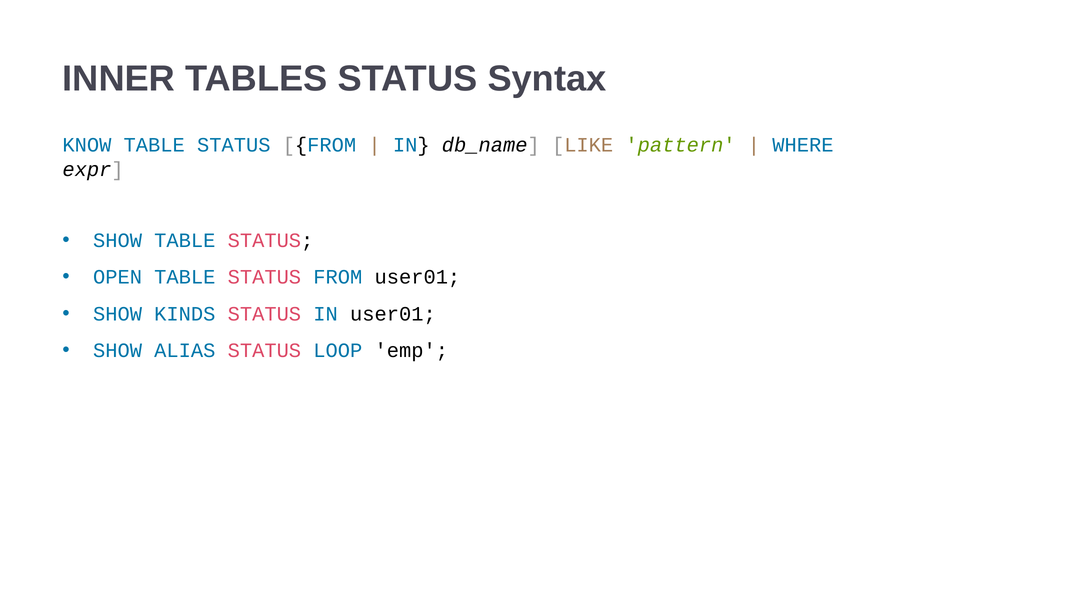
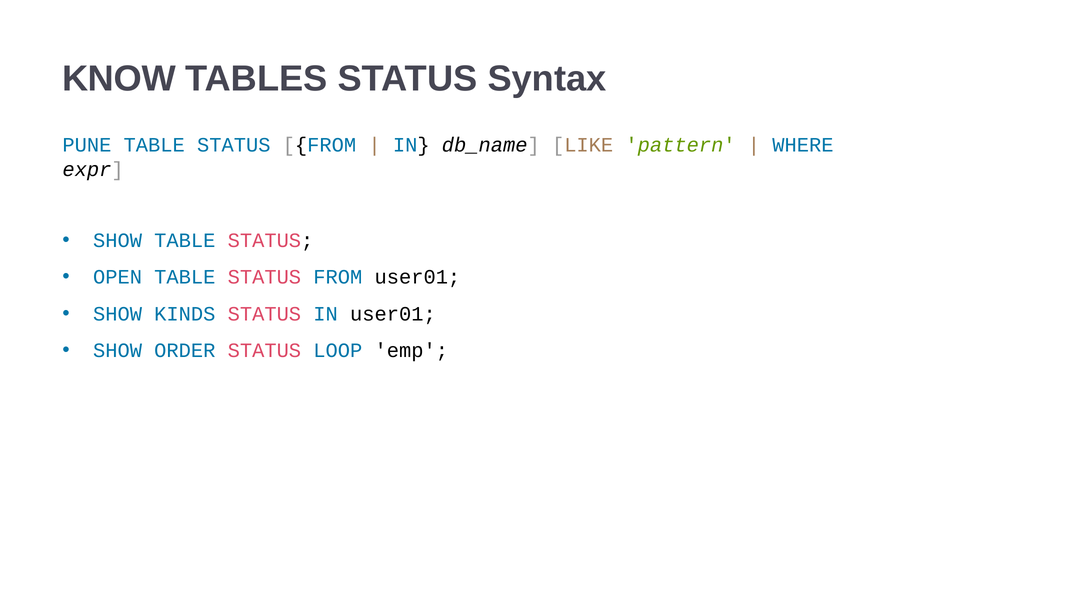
INNER: INNER -> KNOW (119, 79)
KNOW: KNOW -> PUNE (87, 145)
ALIAS: ALIAS -> ORDER (185, 351)
